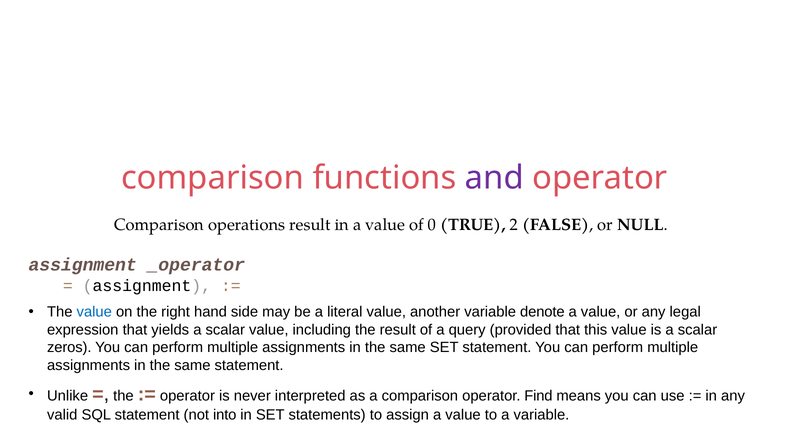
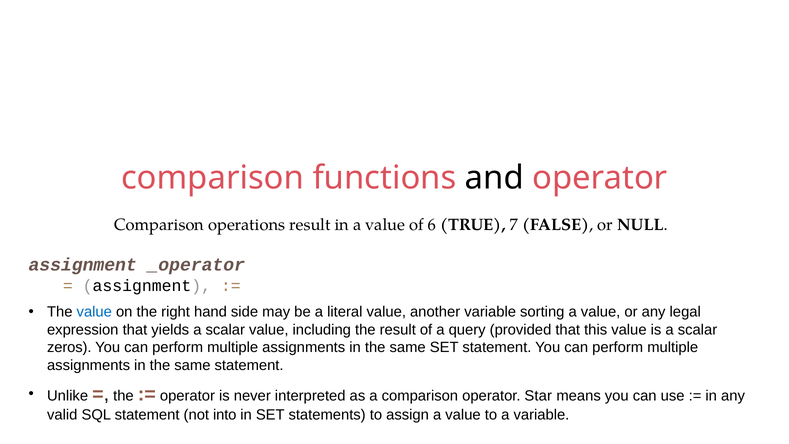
and colour: purple -> black (494, 178)
0: 0 -> 6 (432, 224)
2: 2 -> 7 (514, 224)
denote: denote -> sorting (542, 312)
Find: Find -> Star (538, 396)
